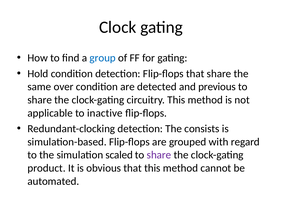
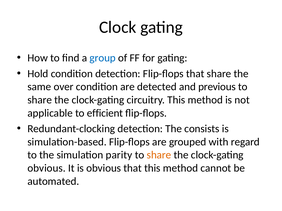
inactive: inactive -> efficient (105, 113)
scaled: scaled -> parity (119, 155)
share colour: purple -> orange (159, 155)
product: product -> obvious (47, 168)
